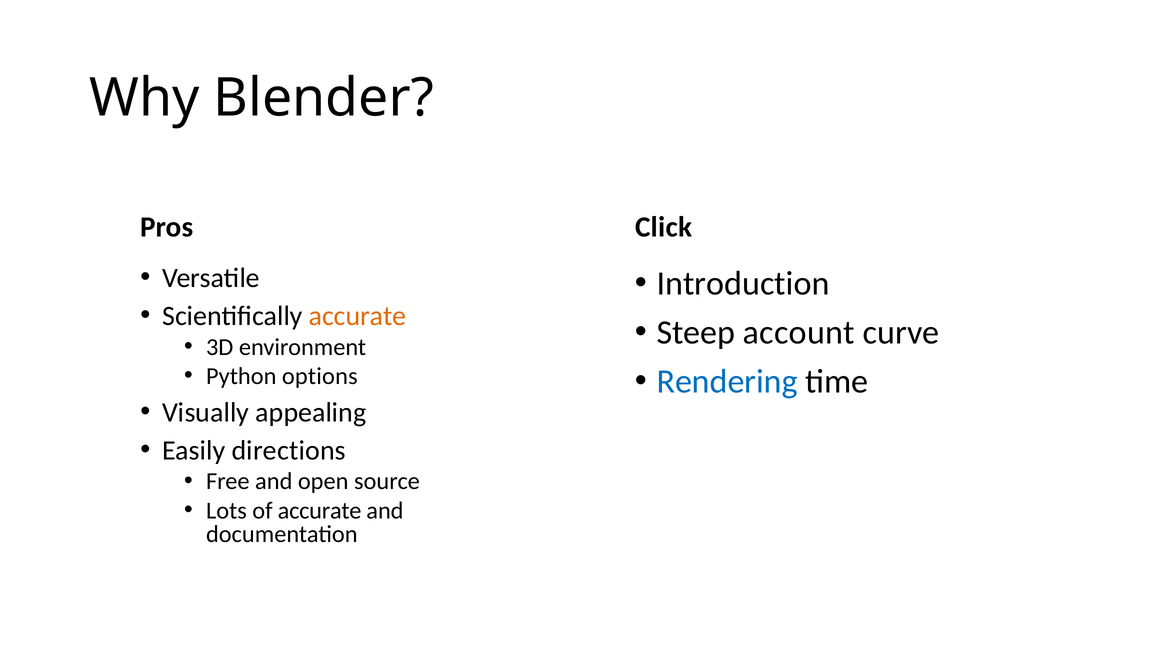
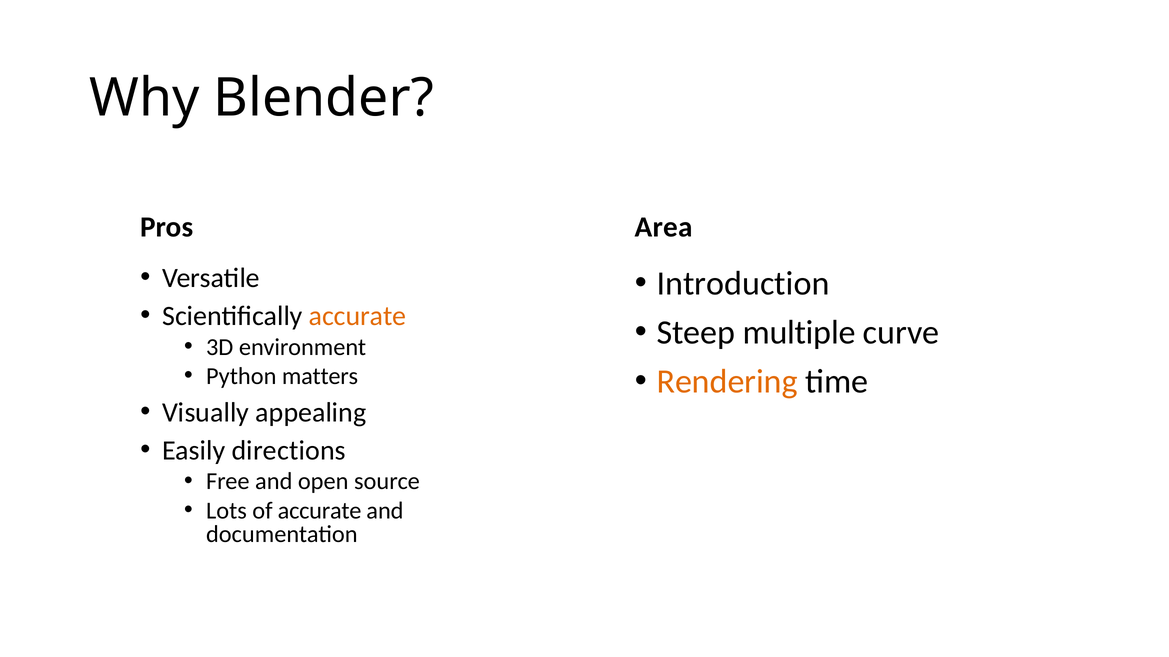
Click: Click -> Area (664, 227)
account: account -> multiple (799, 333)
options: options -> matters (320, 376)
Rendering colour: blue -> orange (727, 382)
